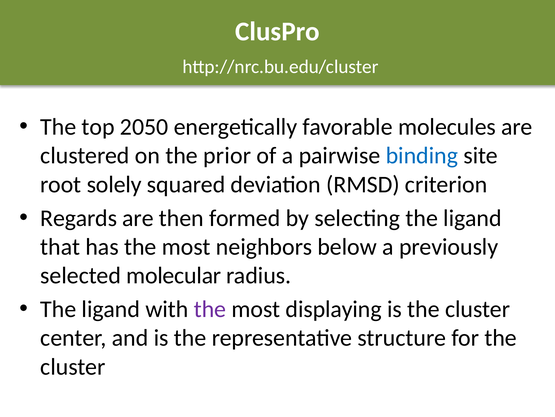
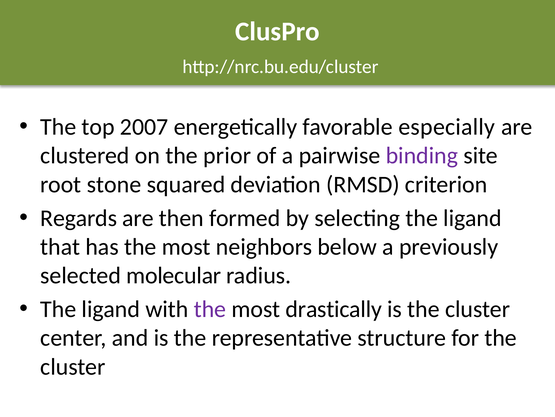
2050: 2050 -> 2007 (144, 127)
molecules: molecules -> especially (447, 127)
binding colour: blue -> purple (422, 155)
solely: solely -> stone (114, 184)
displaying: displaying -> drastically (334, 309)
